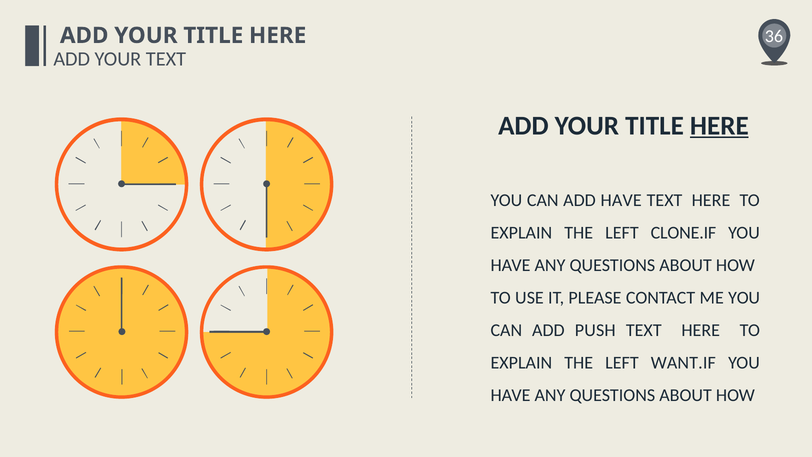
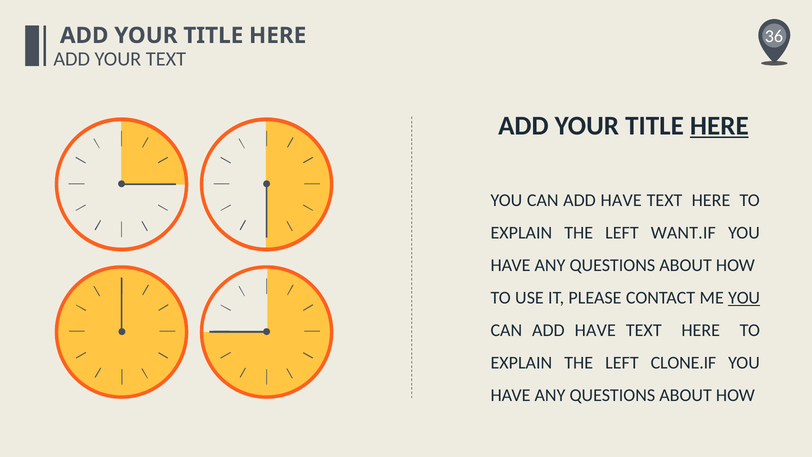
CLONE.IF: CLONE.IF -> WANT.IF (683, 233)
YOU underline: none -> present (744, 298)
PUSH: PUSH -> HAVE (595, 330)
WANT.IF: WANT.IF -> CLONE.IF (683, 363)
